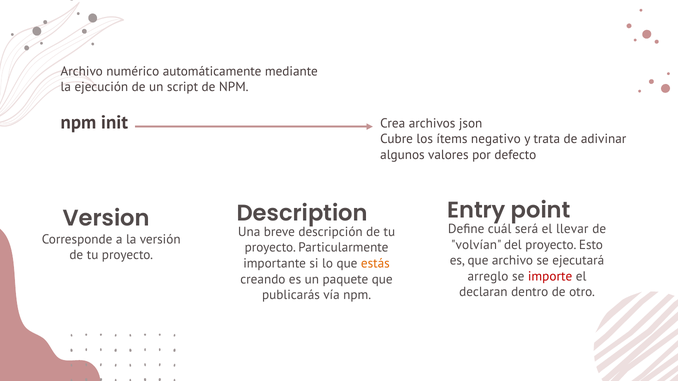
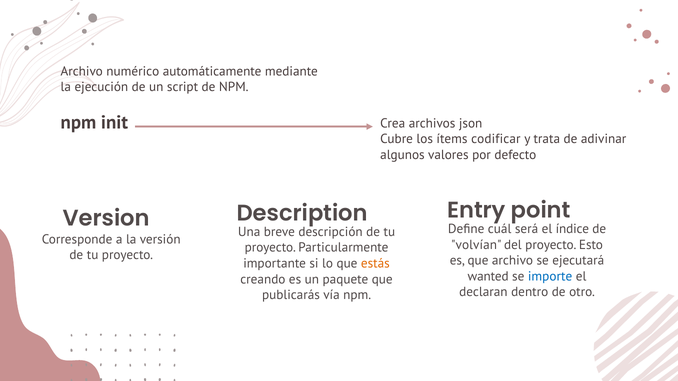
negativo: negativo -> codificar (496, 139)
llevar: llevar -> índice (572, 229)
arreglo: arreglo -> wanted (488, 277)
importe colour: red -> blue (550, 277)
